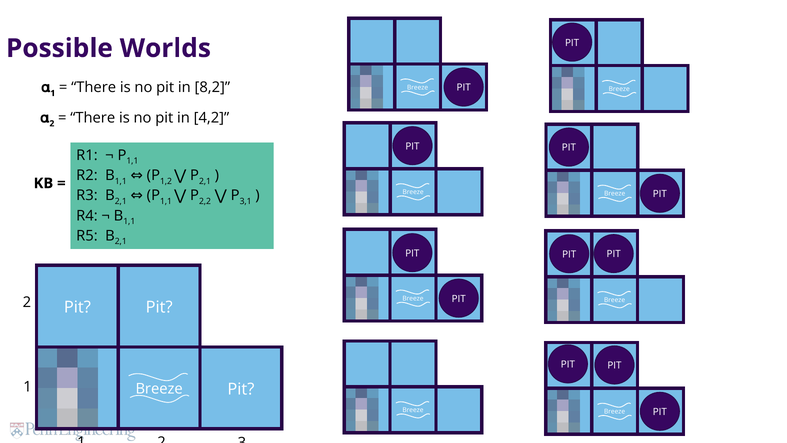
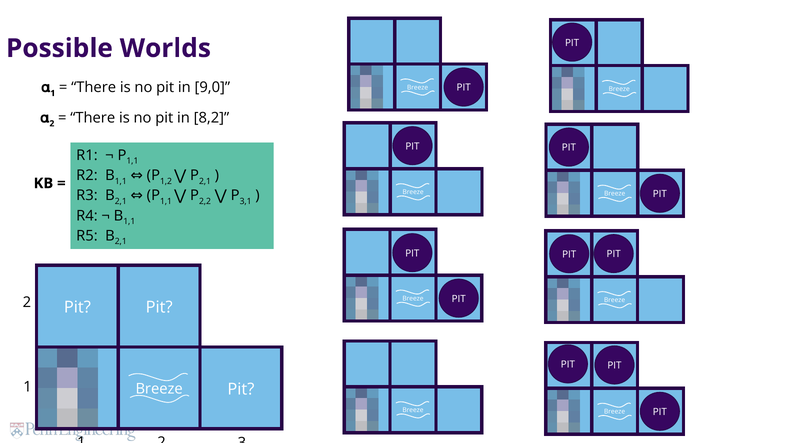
8,2: 8,2 -> 9,0 (212, 87)
4,2: 4,2 -> 8,2 (211, 118)
